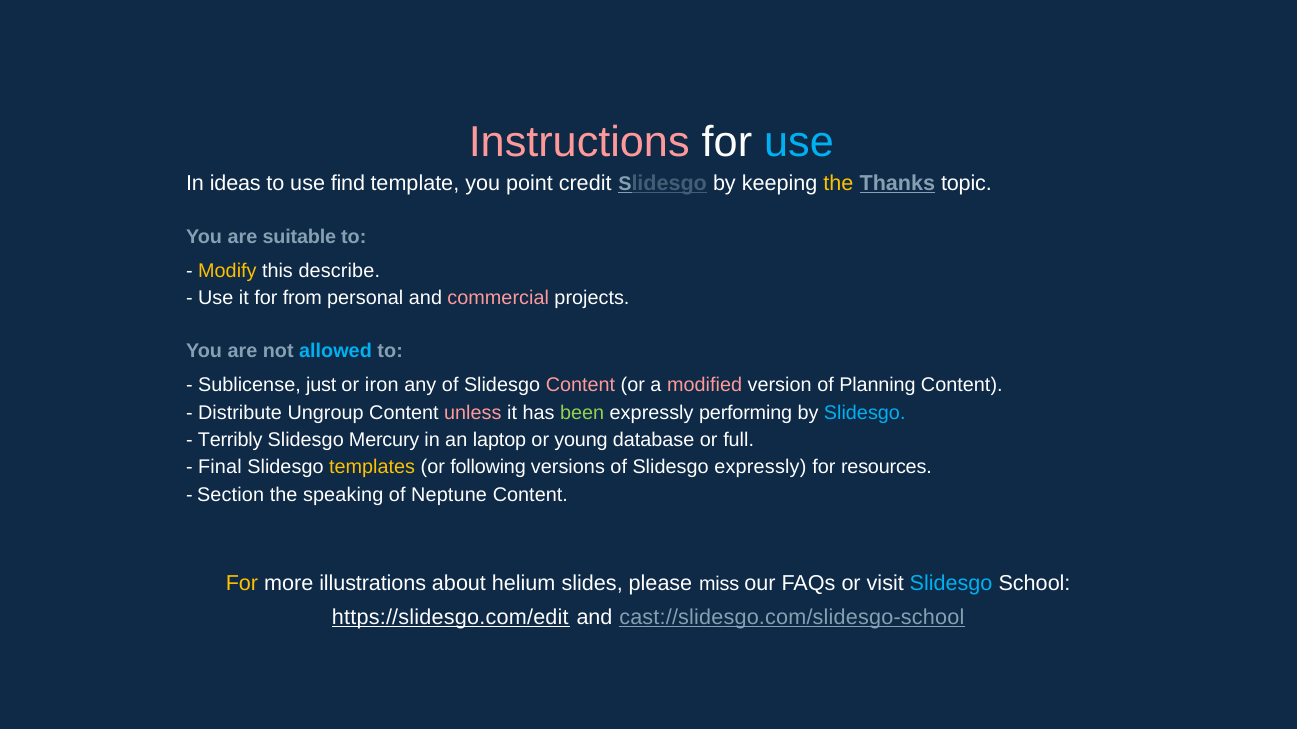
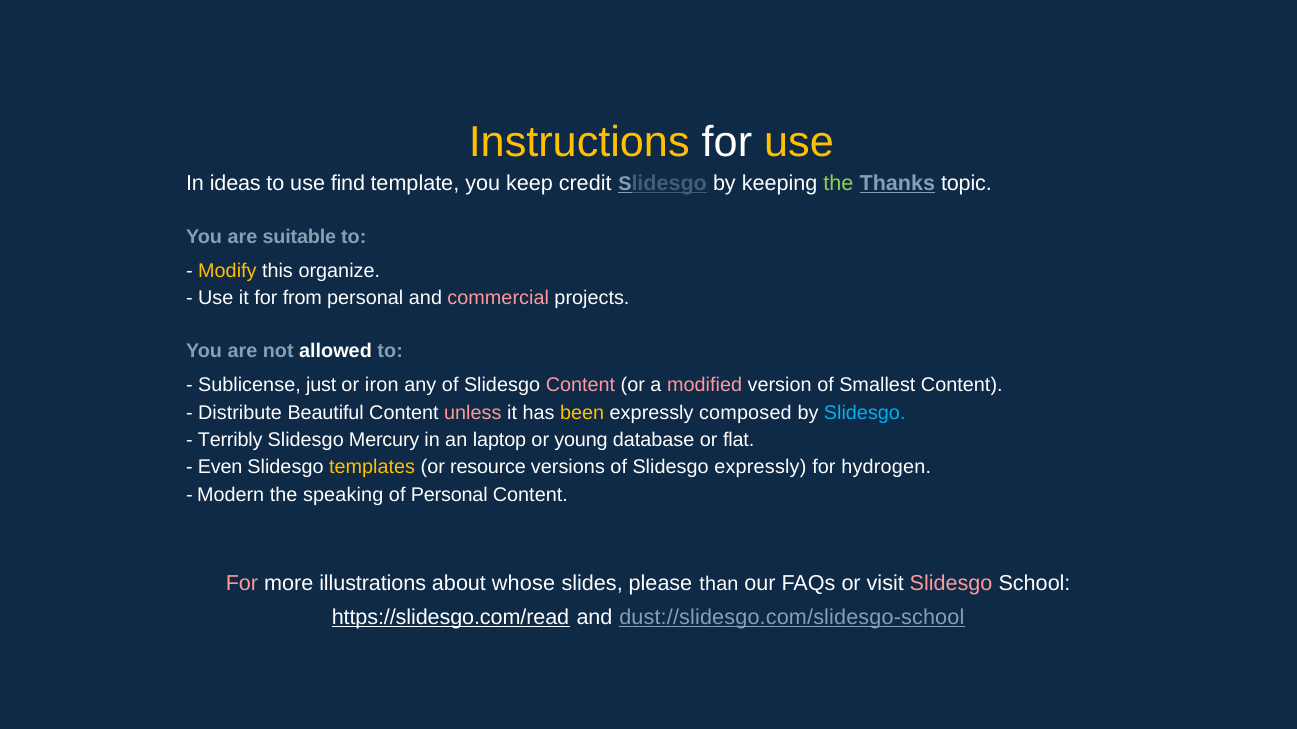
Instructions colour: pink -> yellow (579, 142)
use colour: light blue -> yellow (799, 142)
point: point -> keep (529, 183)
the colour: yellow -> light green (838, 183)
describe: describe -> organize (339, 271)
allowed colour: light blue -> white (335, 351)
Planning: Planning -> Smallest (877, 386)
Ungroup: Ungroup -> Beautiful (326, 413)
been colour: light green -> yellow (582, 413)
performing: performing -> composed (745, 413)
full: full -> flat (739, 440)
Final: Final -> Even (220, 468)
following: following -> resource (488, 468)
resources: resources -> hydrogen (886, 468)
Section: Section -> Modern (231, 495)
of Neptune: Neptune -> Personal (449, 495)
For colour: yellow -> pink (242, 584)
helium: helium -> whose (524, 584)
miss: miss -> than (719, 585)
Slidesgo colour: light blue -> pink (951, 584)
https://slidesgo.com/edit: https://slidesgo.com/edit -> https://slidesgo.com/read (451, 618)
cast://slidesgo.com/slidesgo-school: cast://slidesgo.com/slidesgo-school -> dust://slidesgo.com/slidesgo-school (792, 618)
